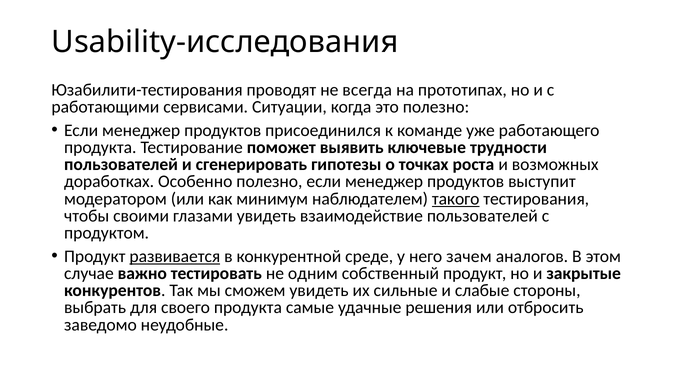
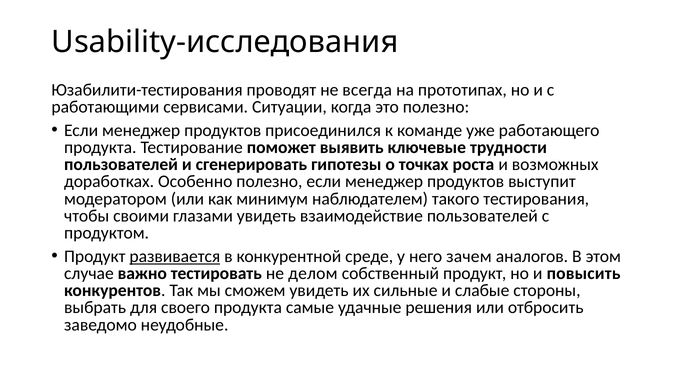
такого underline: present -> none (456, 199)
одним: одним -> делом (313, 273)
закрытые: закрытые -> повысить (584, 273)
